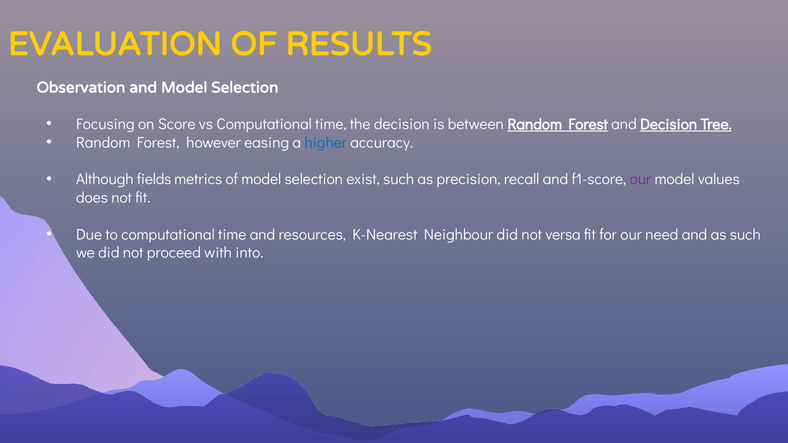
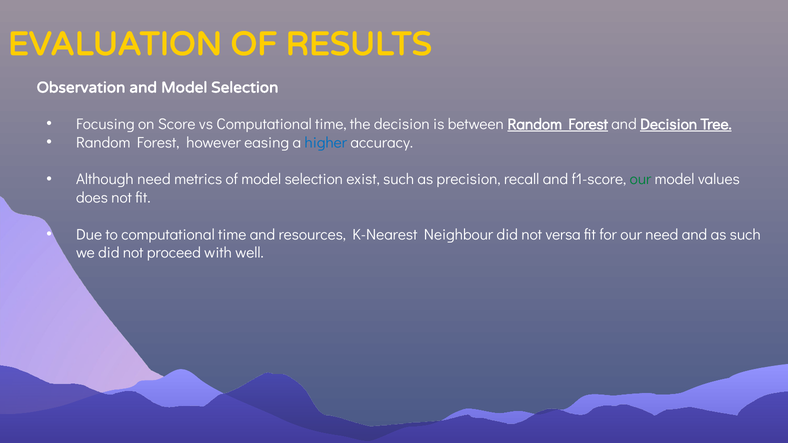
Although fields: fields -> need (154, 179)
our colour: purple -> green (640, 179)
into: into -> well (249, 253)
